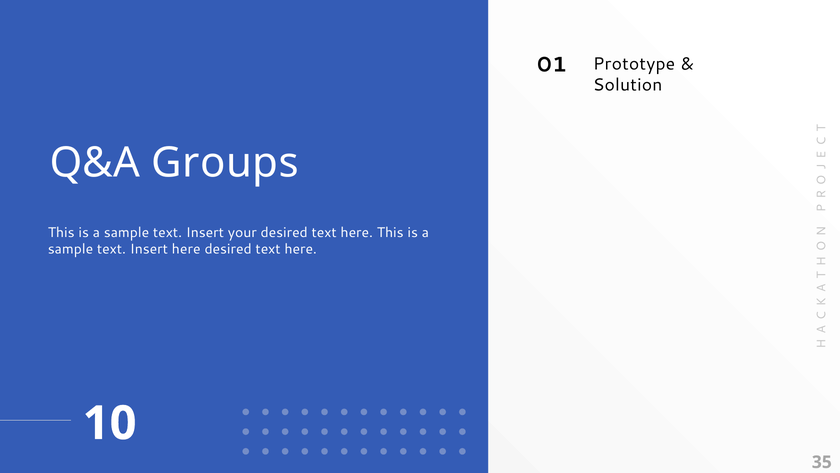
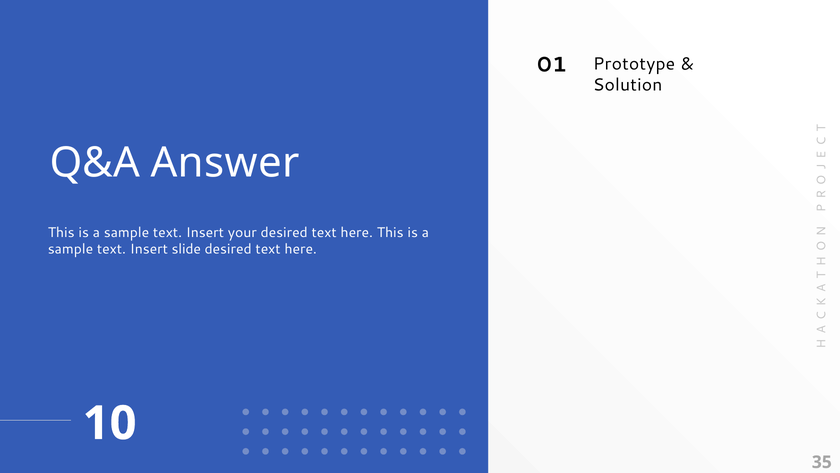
Groups: Groups -> Answer (225, 163)
Insert here: here -> slide (186, 249)
